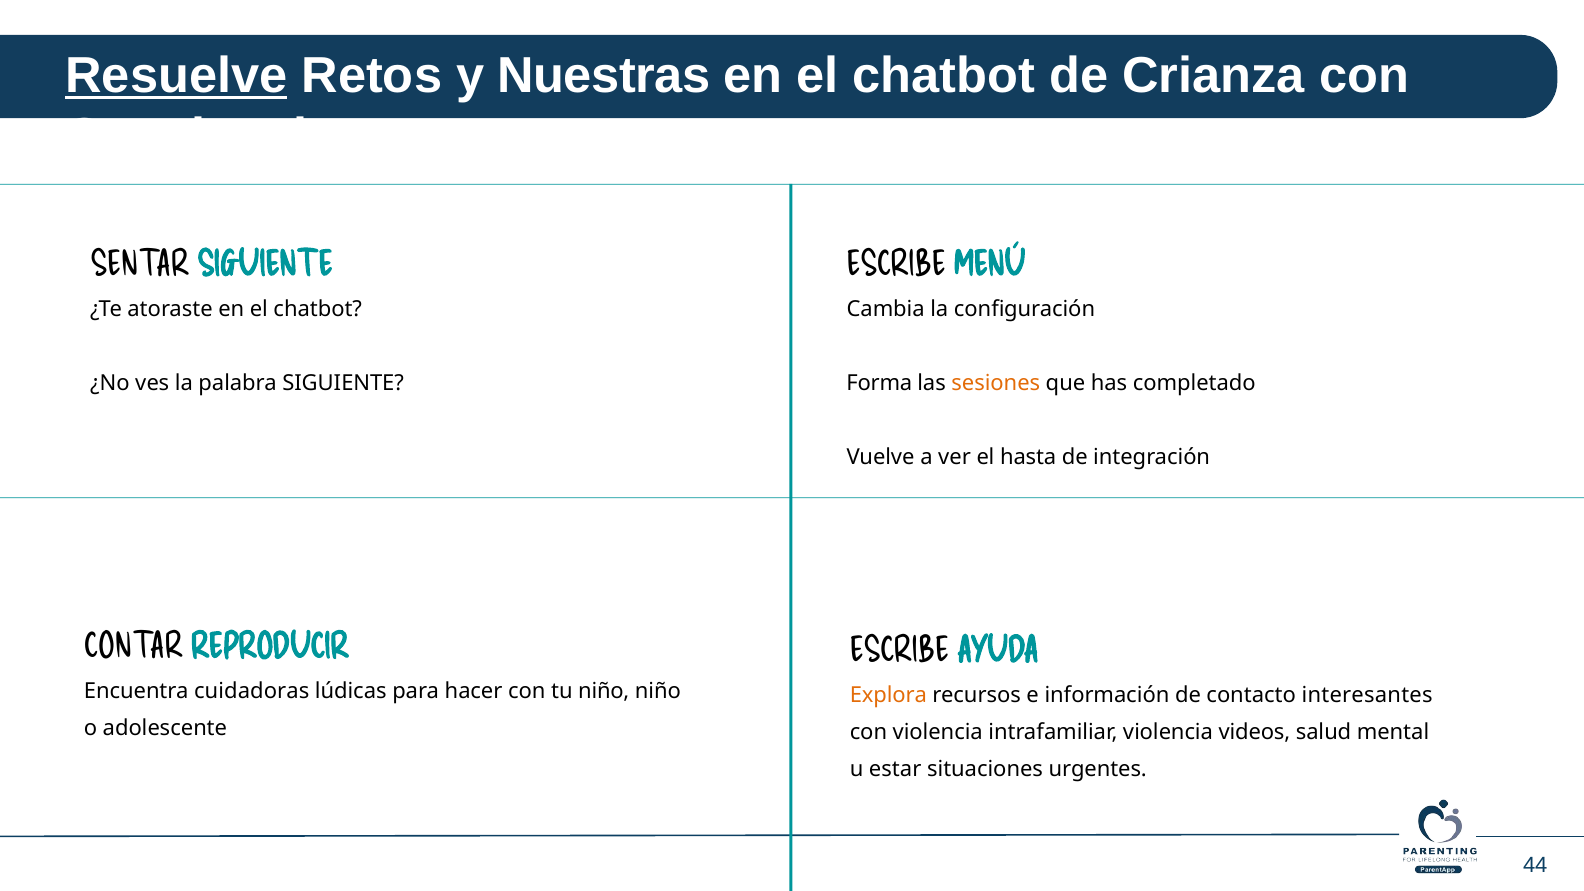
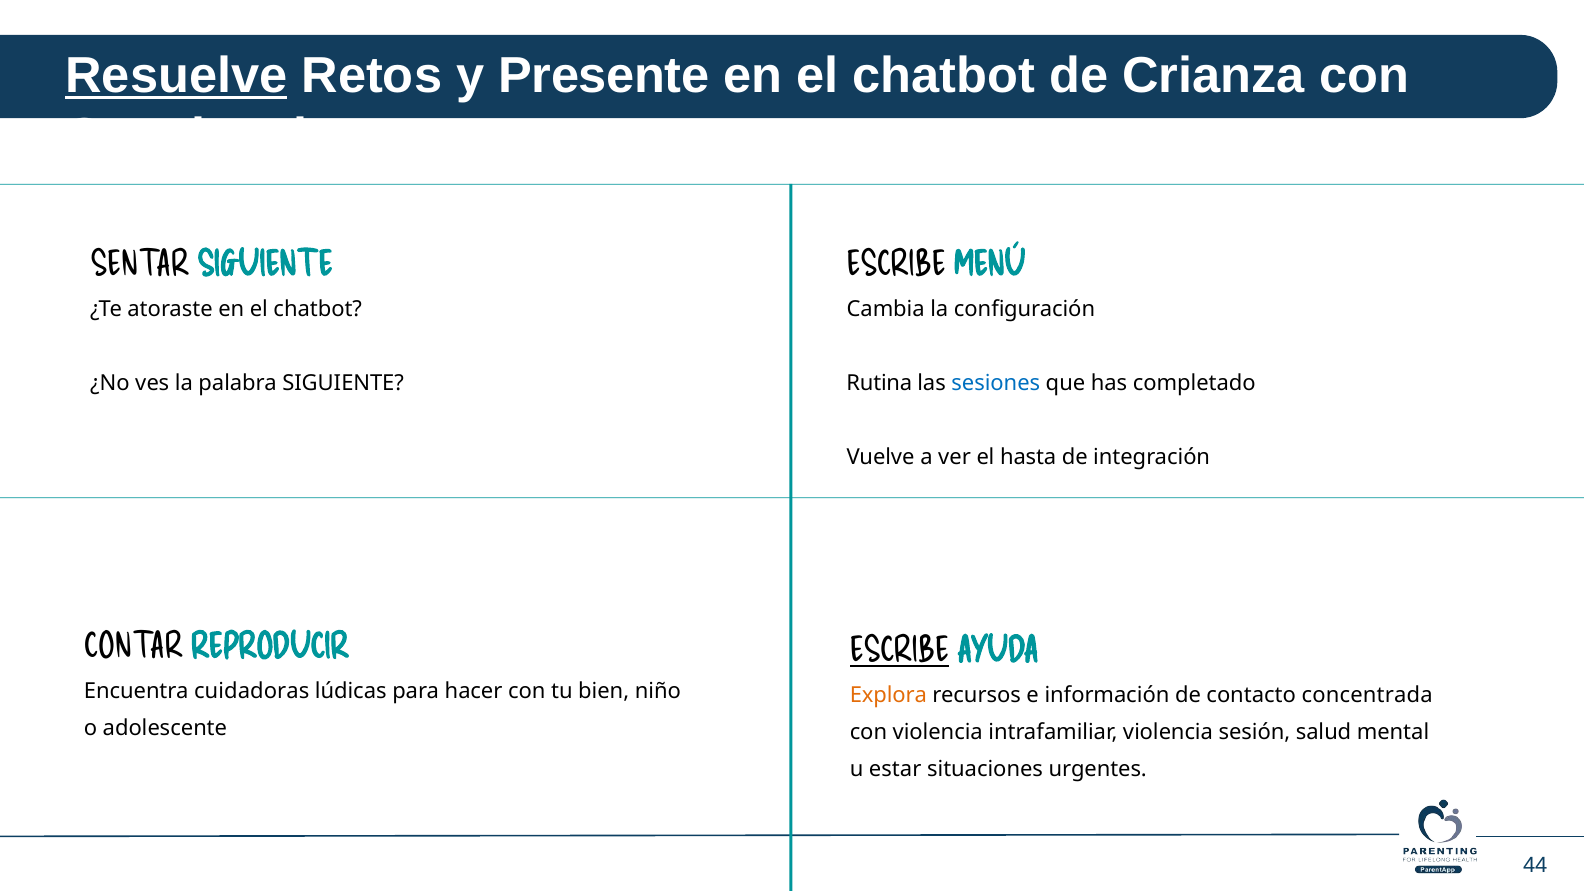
Nuestras: Nuestras -> Presente (604, 76)
Forma: Forma -> Rutina (879, 383)
sesiones colour: orange -> blue (996, 383)
ESCRIBE underline: none -> present (899, 651)
tu niño: niño -> bien (604, 692)
interesantes: interesantes -> concentrada (1367, 695)
videos: videos -> sesión (1254, 732)
